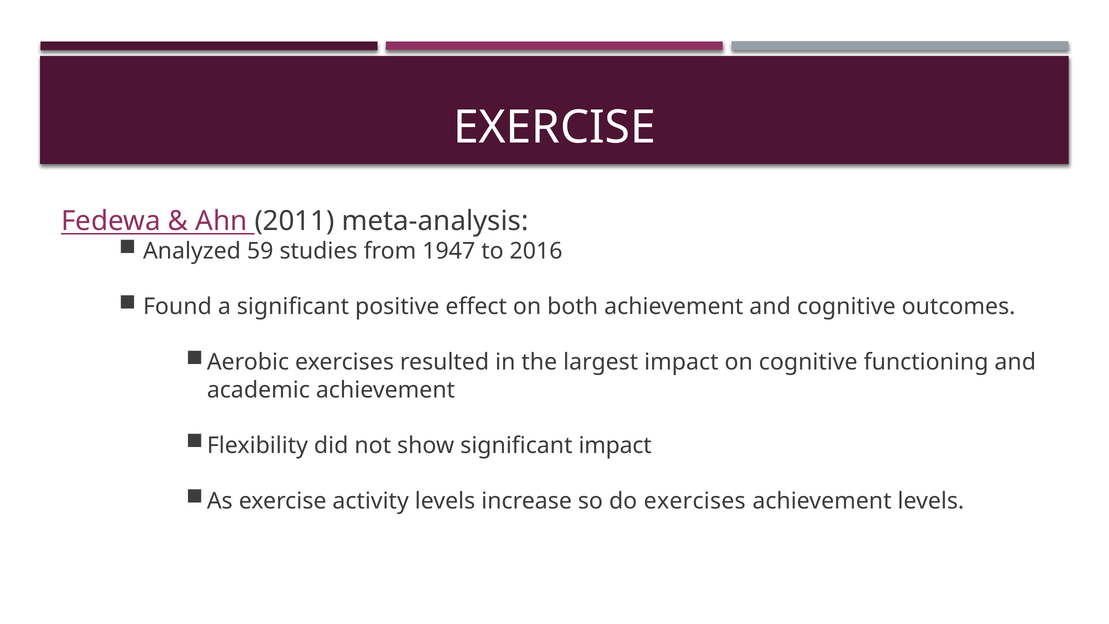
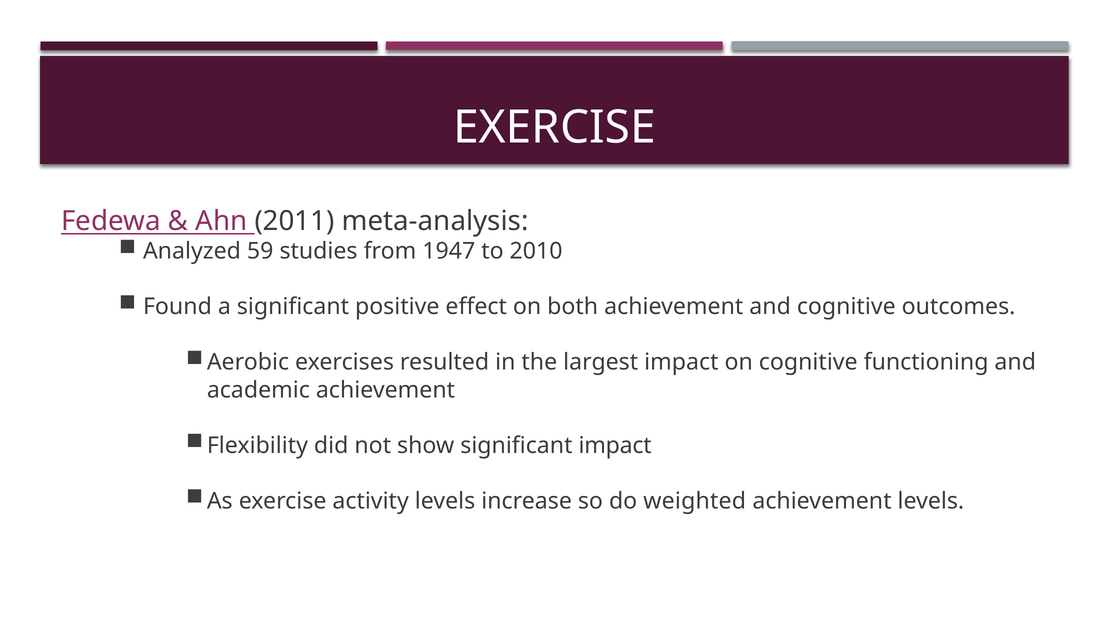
2016: 2016 -> 2010 (536, 251)
do exercises: exercises -> weighted (695, 501)
